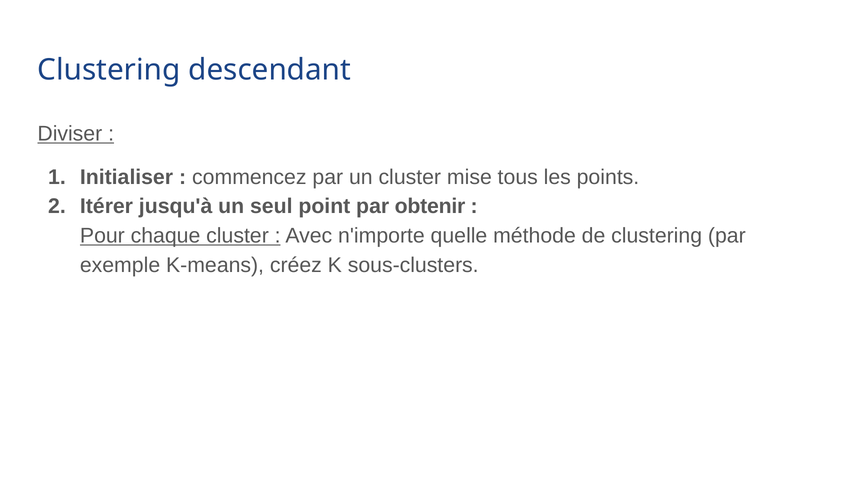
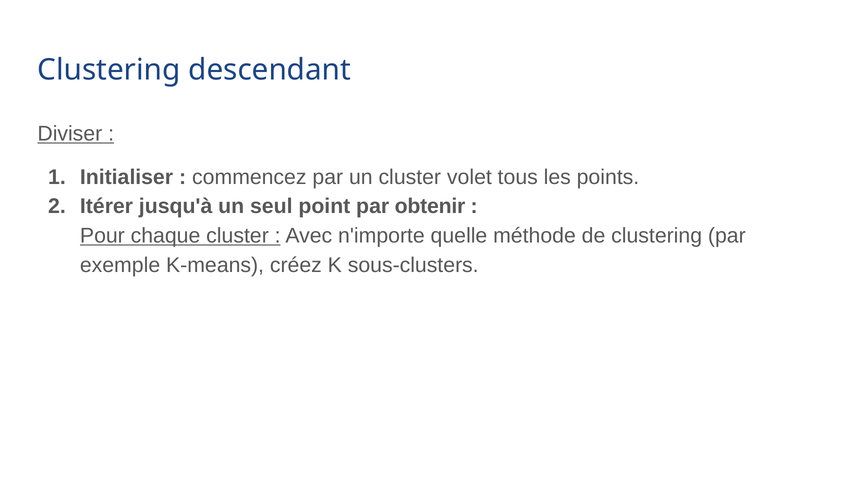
mise: mise -> volet (469, 177)
